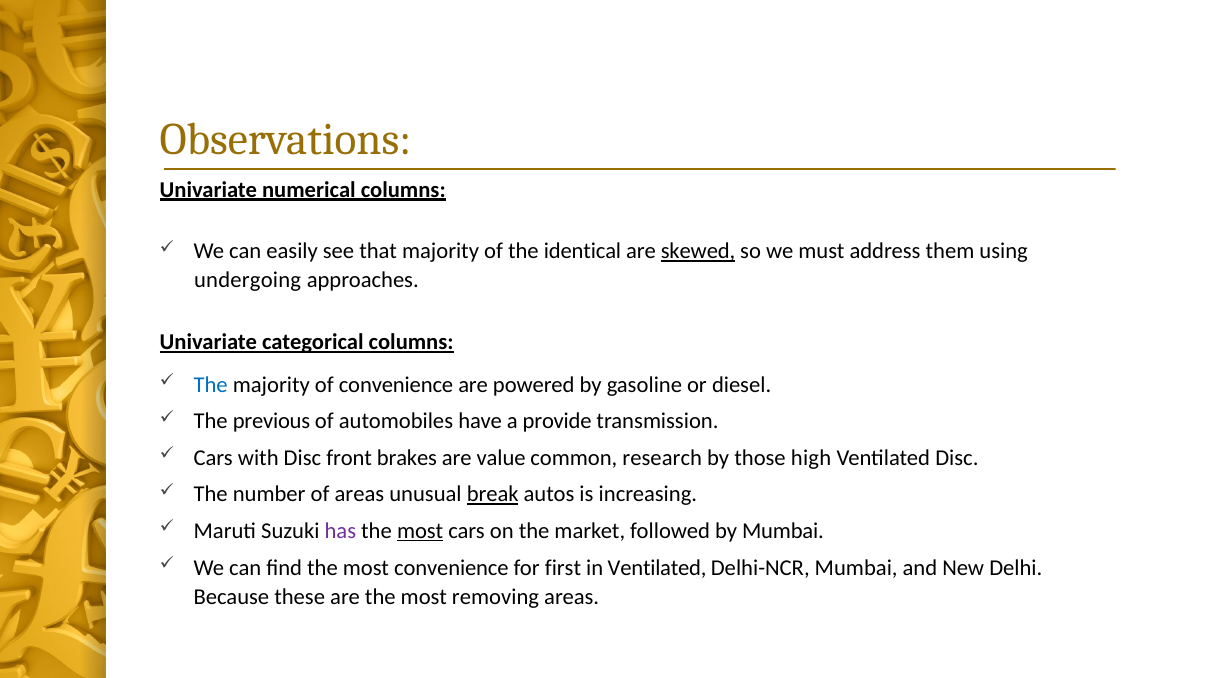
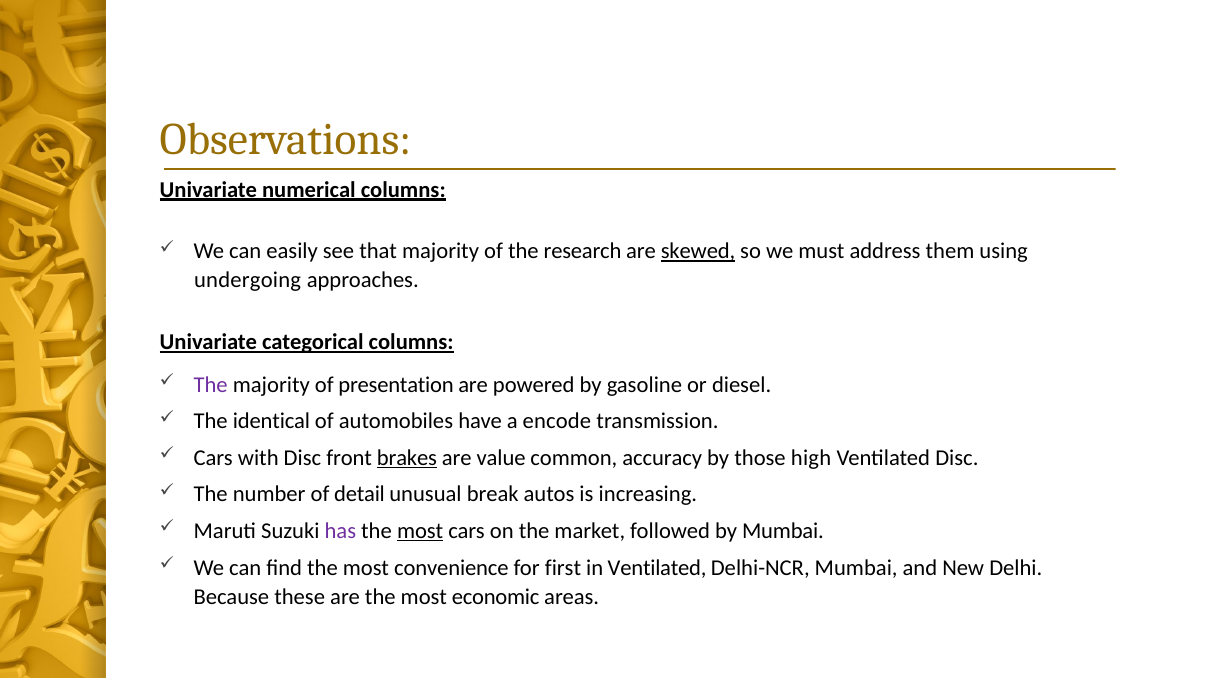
identical: identical -> research (583, 252)
The colour: blue -> purple (211, 385)
of convenience: convenience -> presentation (396, 385)
previous: previous -> identical (271, 422)
provide: provide -> encode (557, 422)
brakes underline: none -> present (407, 458)
research: research -> accuracy (662, 458)
of areas: areas -> detail (360, 495)
break underline: present -> none (493, 495)
removing: removing -> economic (496, 597)
